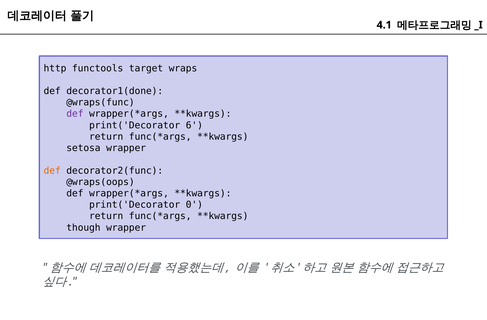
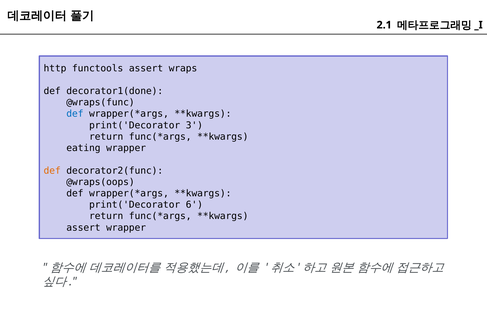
4.1: 4.1 -> 2.1 (384, 25)
functools target: target -> assert (146, 68)
def colour: purple -> blue (75, 114)
6: 6 -> 3 (194, 125)
setosa: setosa -> eating (83, 148)
0: 0 -> 6 (194, 205)
though: though -> assert (83, 227)
